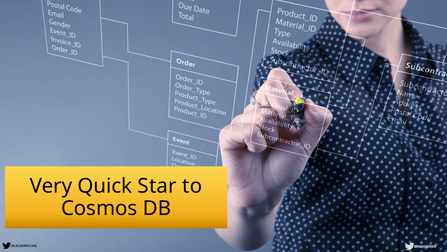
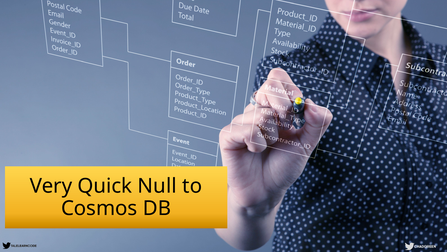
Star: Star -> Null (157, 186)
